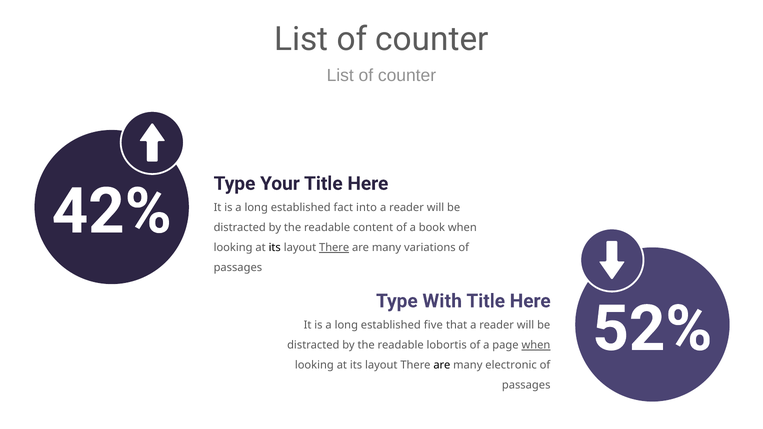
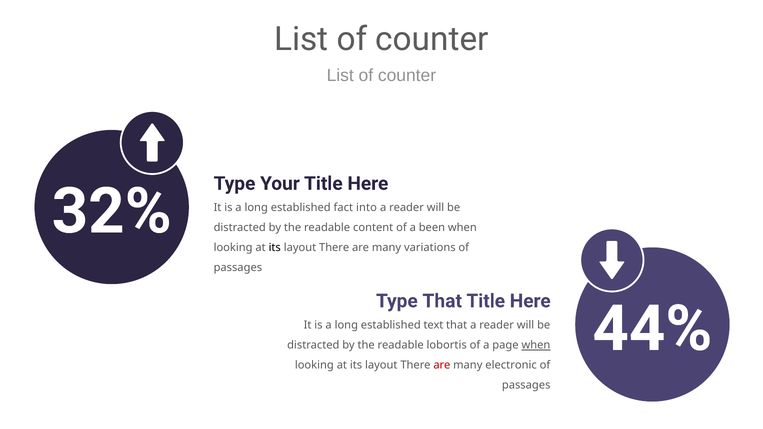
42%: 42% -> 32% (112, 212)
book: book -> been (432, 228)
There underline: present -> none (334, 248)
Type With: With -> That (442, 301)
52%: 52% -> 44% (652, 329)
five: five -> text (433, 325)
are colour: black -> red (442, 365)
